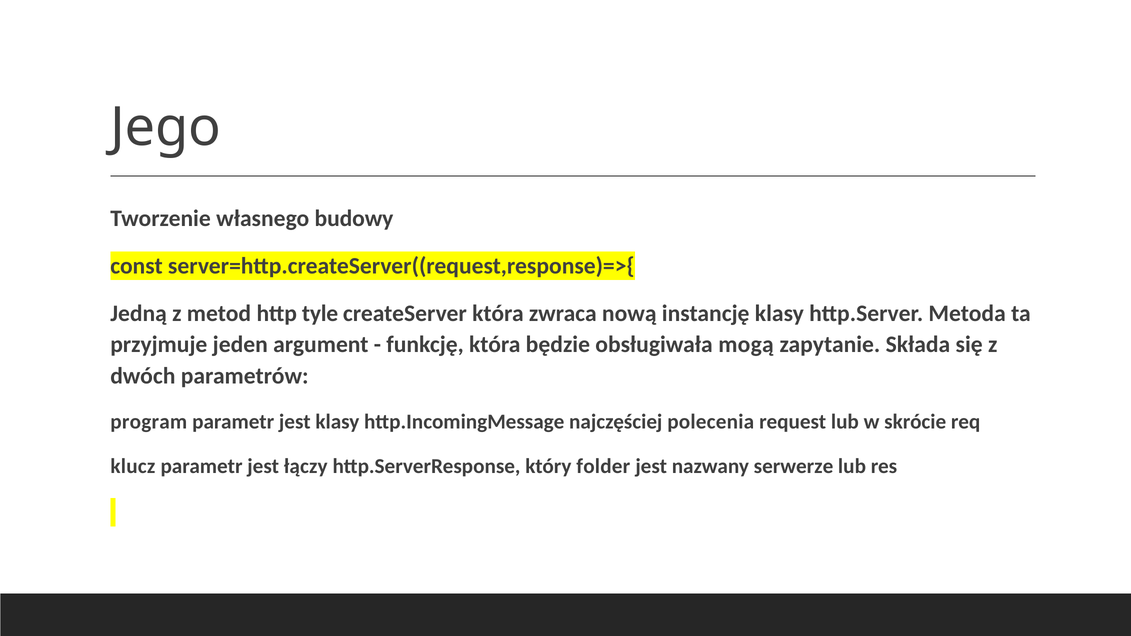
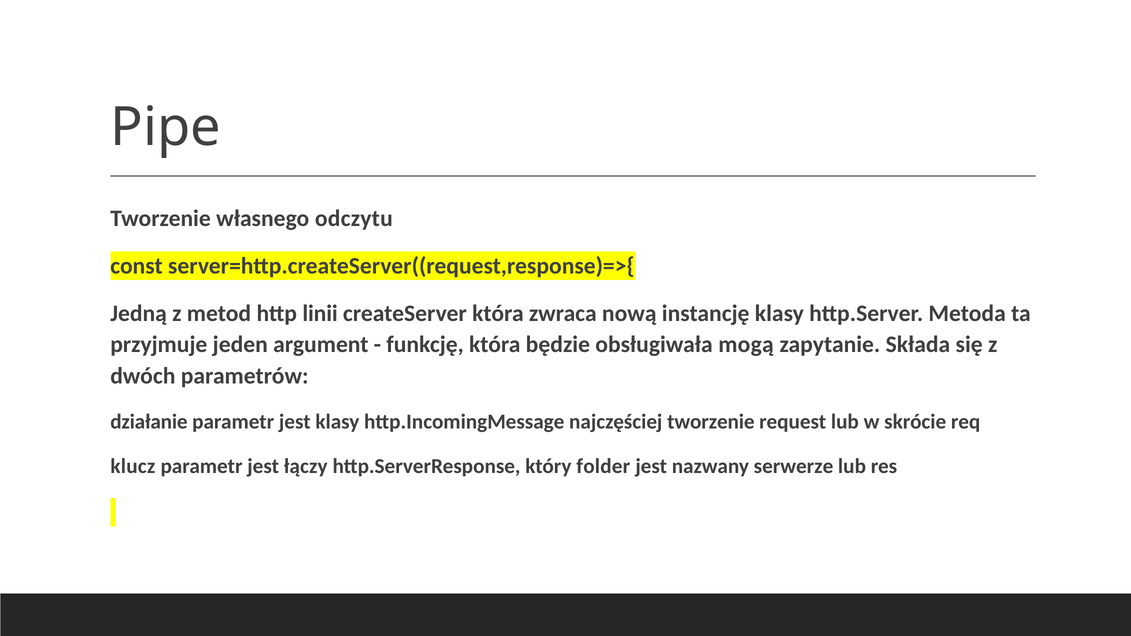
Jego: Jego -> Pipe (166, 127)
budowy: budowy -> odczytu (354, 218)
tyle: tyle -> linii (320, 314)
program: program -> działanie (149, 422)
najczęściej polecenia: polecenia -> tworzenie (711, 422)
